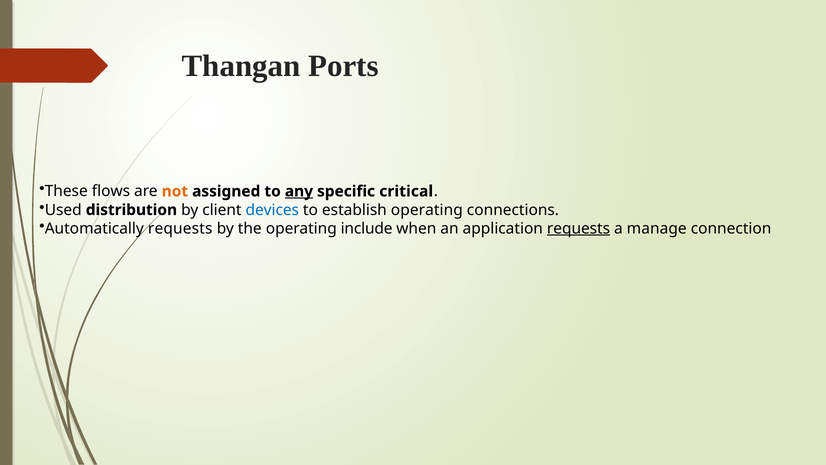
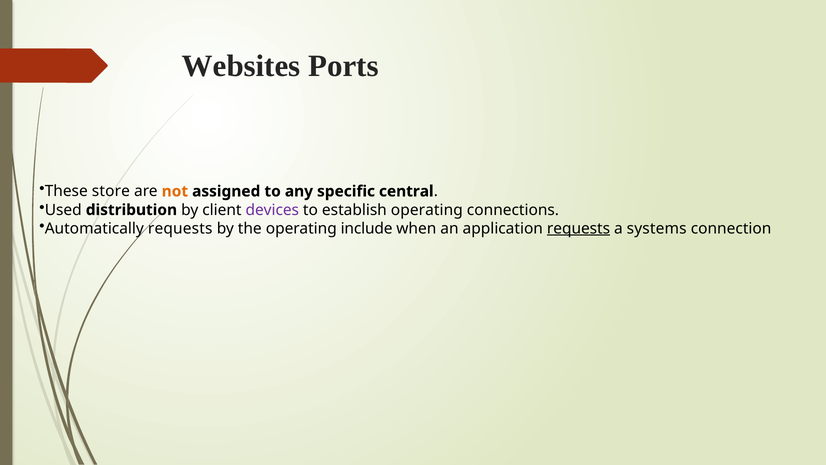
Thangan: Thangan -> Websites (241, 66)
flows: flows -> store (111, 191)
any underline: present -> none (299, 191)
critical: critical -> central (406, 191)
devices colour: blue -> purple (272, 210)
manage: manage -> systems (657, 228)
